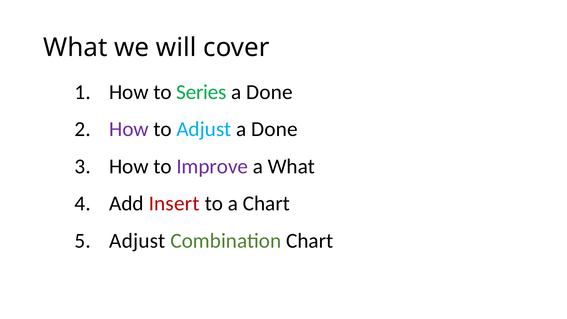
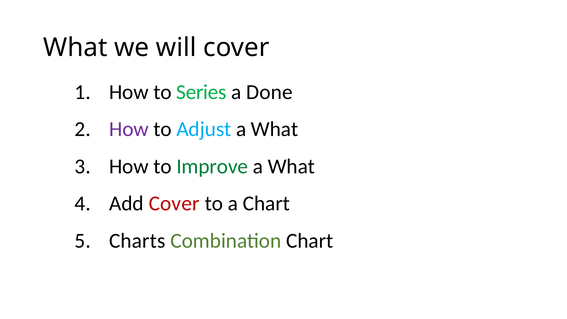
Adjust a Done: Done -> What (275, 129)
Improve colour: purple -> green (212, 166)
Add Insert: Insert -> Cover (174, 203)
Adjust: Adjust -> Charts (137, 241)
